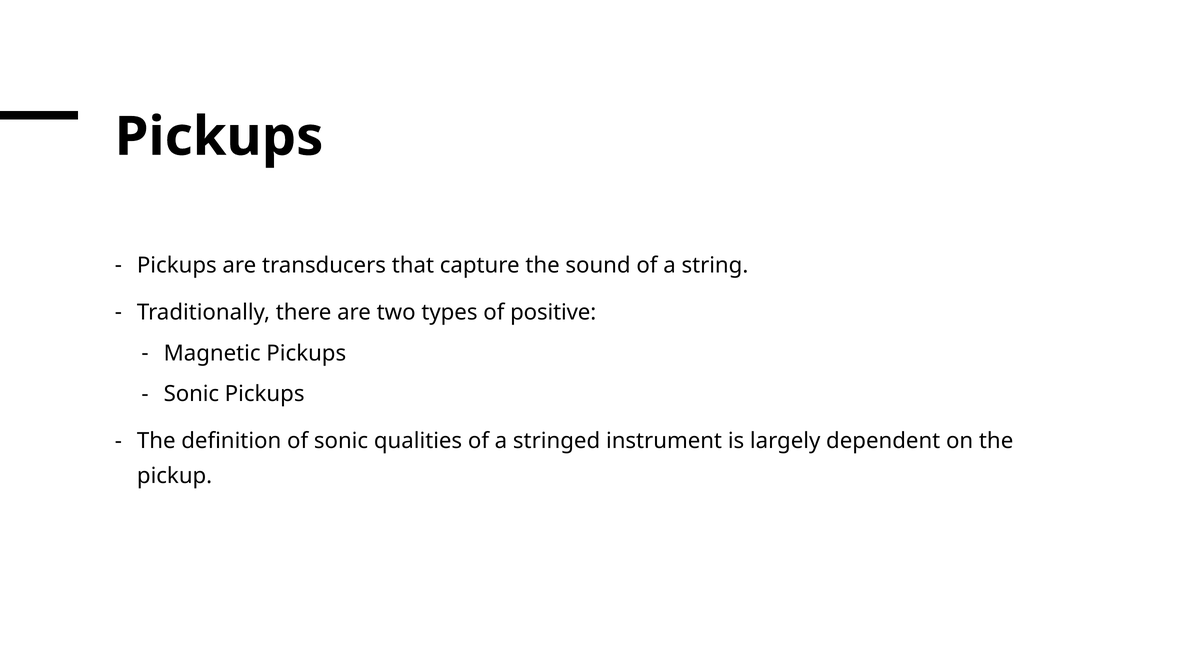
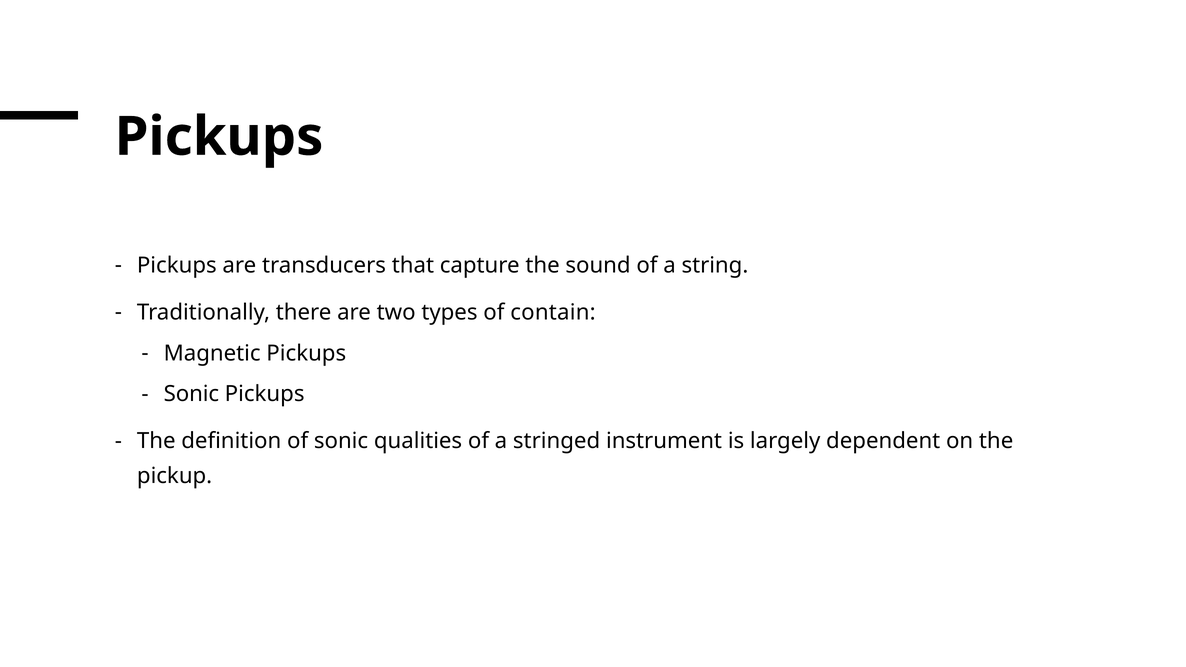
positive: positive -> contain (553, 312)
